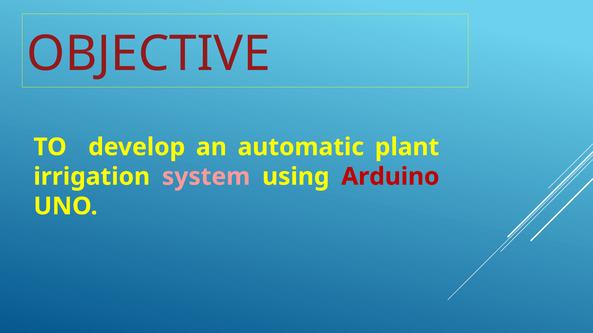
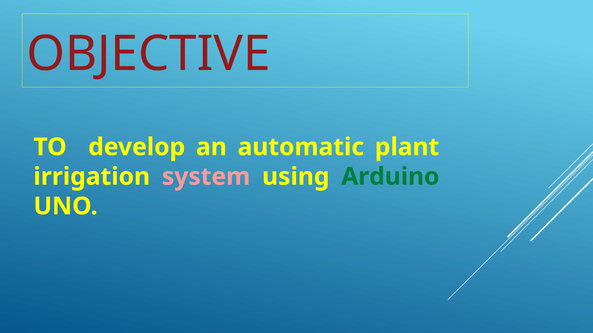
Arduino colour: red -> green (390, 177)
